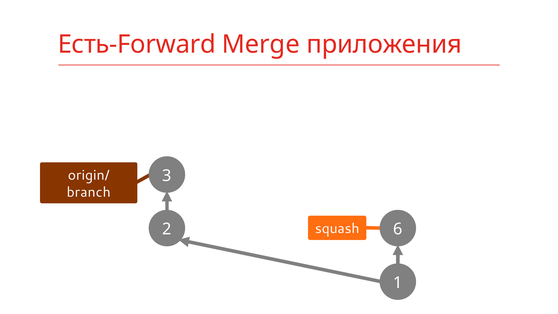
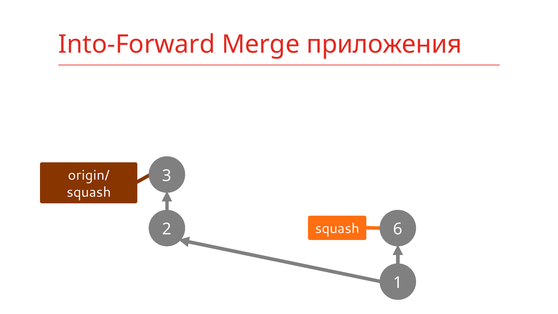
Есть-Forward: Есть-Forward -> Into-Forward (137, 45)
branch: branch -> squash (89, 192)
